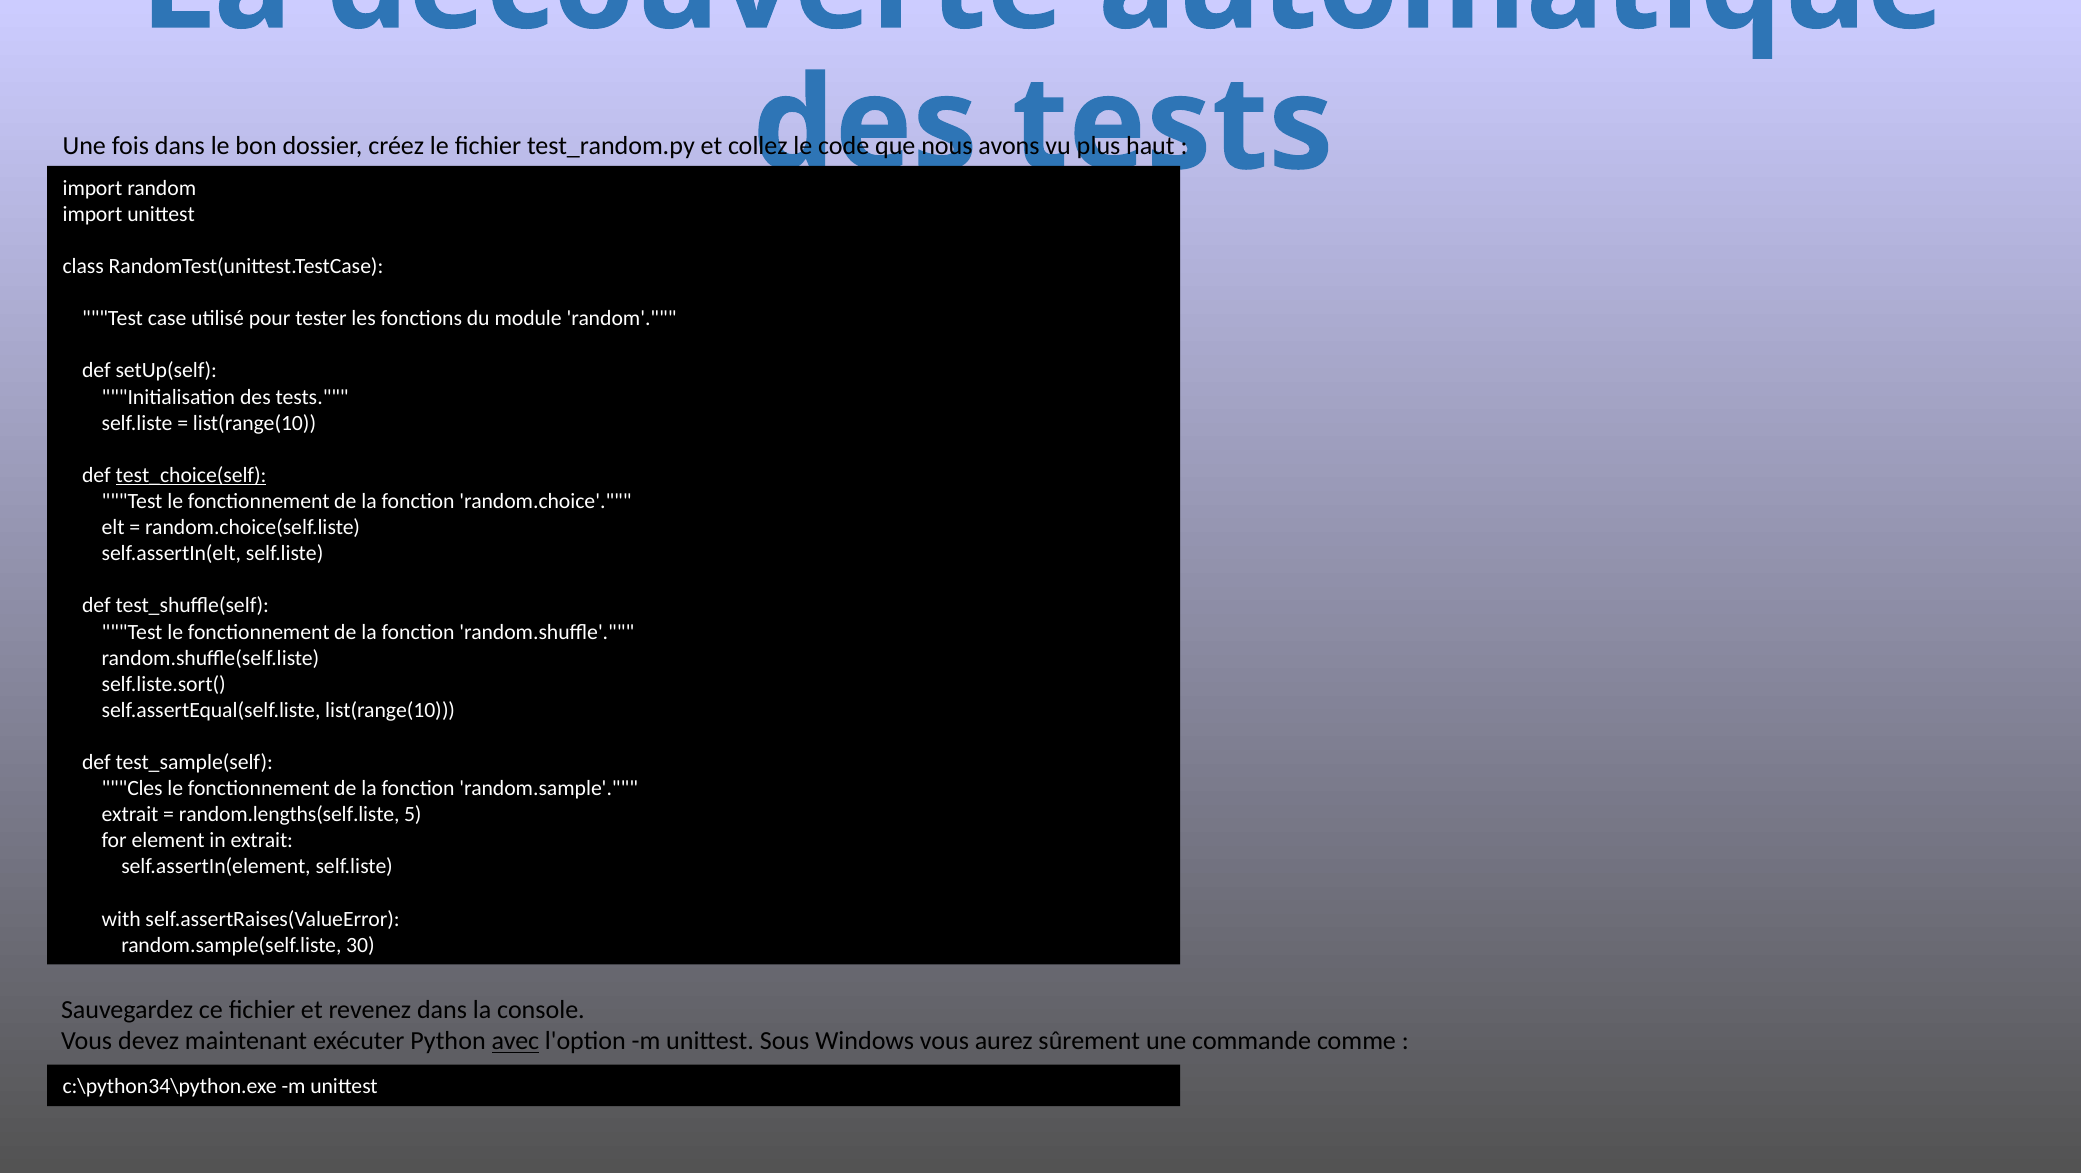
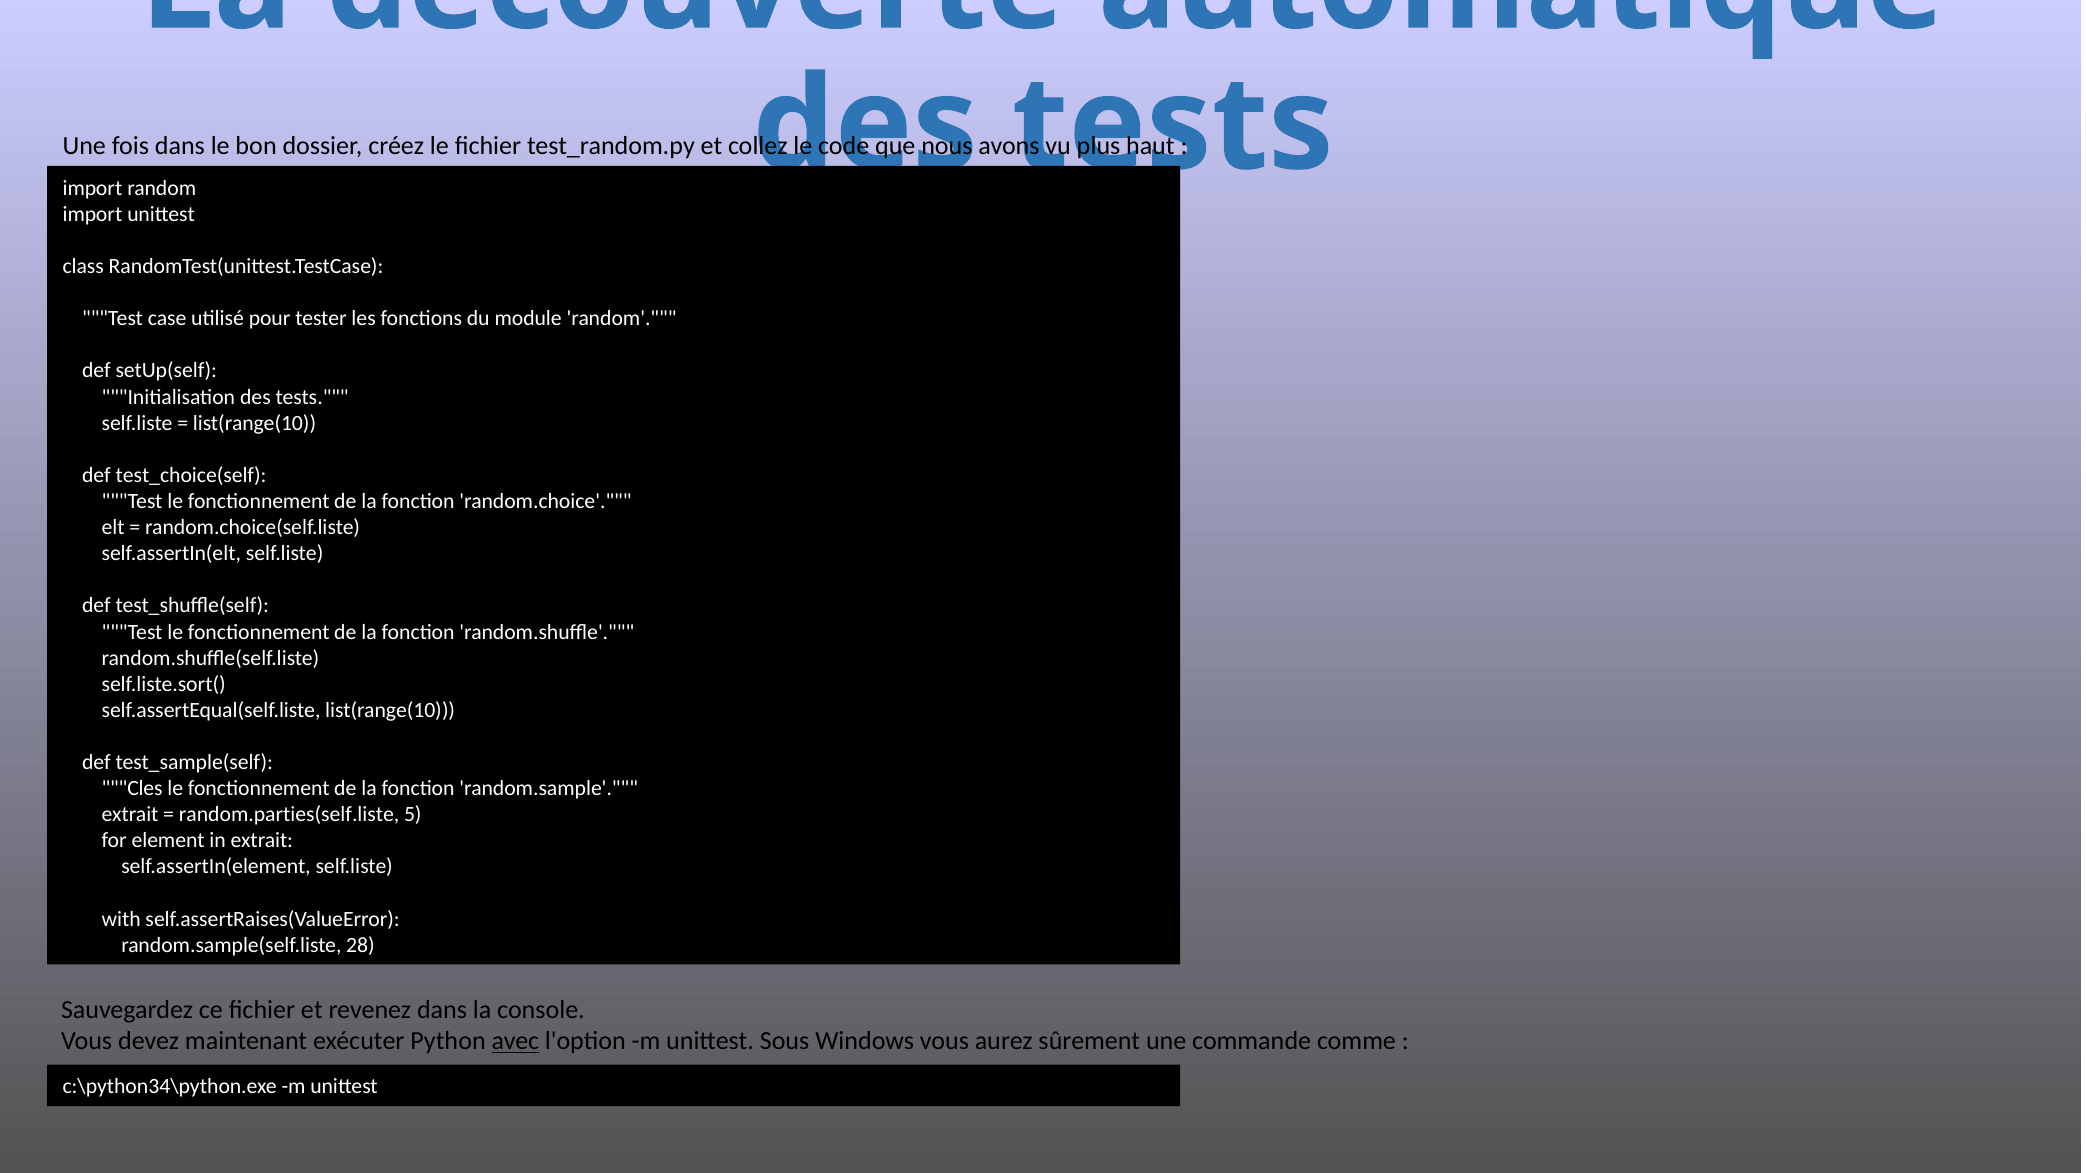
test_choice(self underline: present -> none (191, 475)
random.lengths(self.liste: random.lengths(self.liste -> random.parties(self.liste (289, 815)
30: 30 -> 28 (361, 945)
